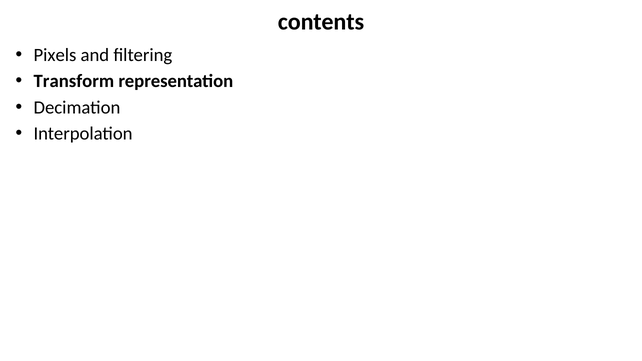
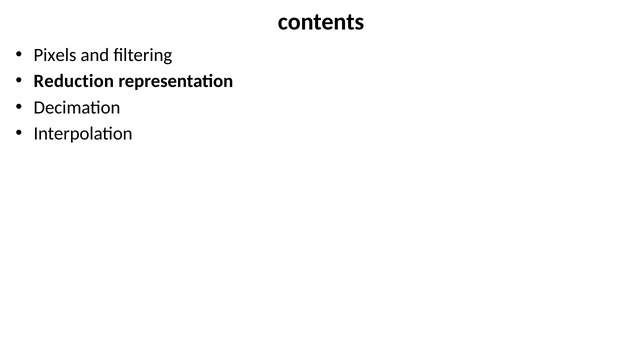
Transform: Transform -> Reduction (74, 81)
